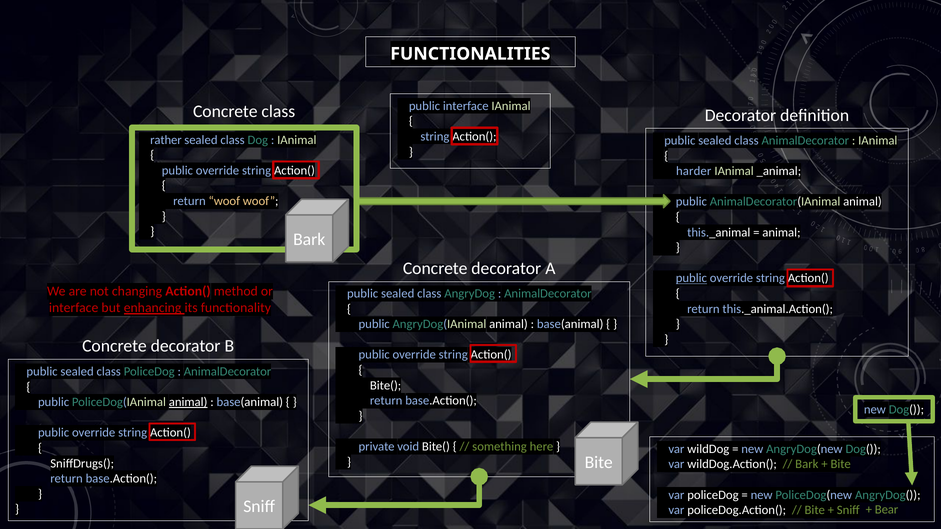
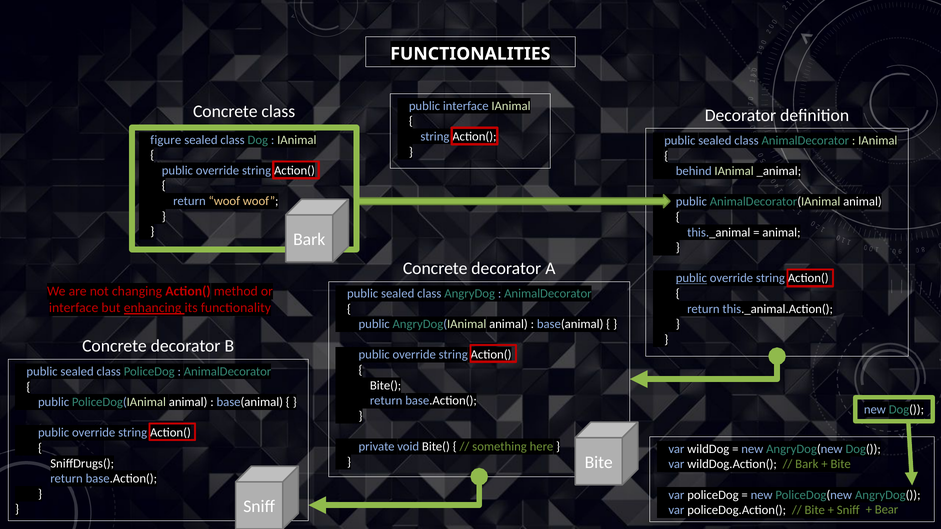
rather: rather -> figure (166, 140)
harder: harder -> behind (694, 171)
animal underline: present -> none (188, 402)
